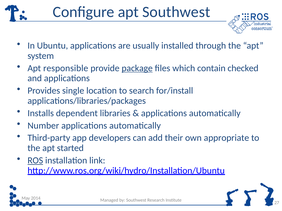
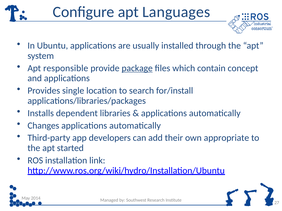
apt Southwest: Southwest -> Languages (176, 12)
checked: checked -> concept (243, 68)
Number: Number -> Changes (43, 126)
ROS underline: present -> none (35, 161)
